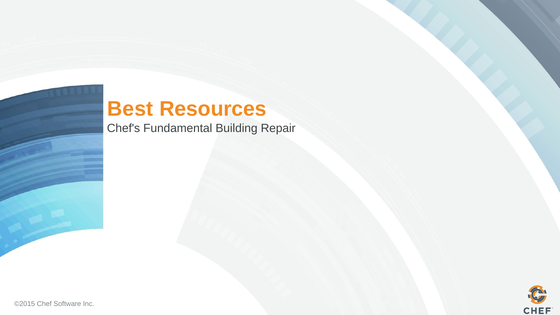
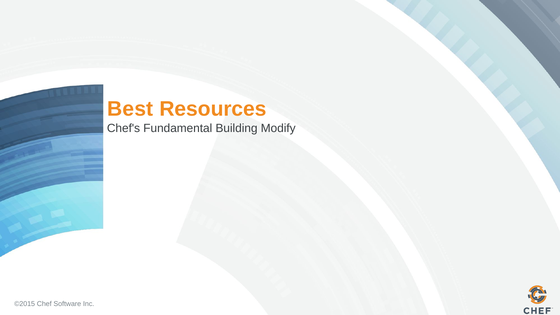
Repair: Repair -> Modify (278, 128)
